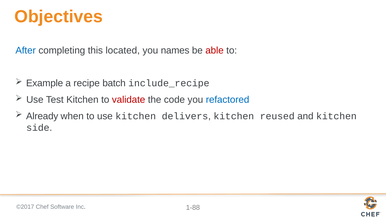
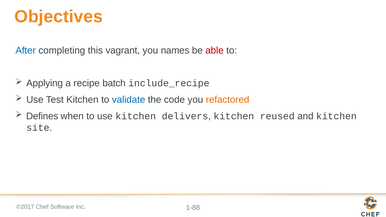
located: located -> vagrant (123, 51)
Example: Example -> Applying (45, 83)
validate colour: red -> blue (129, 100)
refactored colour: blue -> orange (228, 100)
Already: Already -> Defines (42, 116)
side: side -> site (38, 128)
